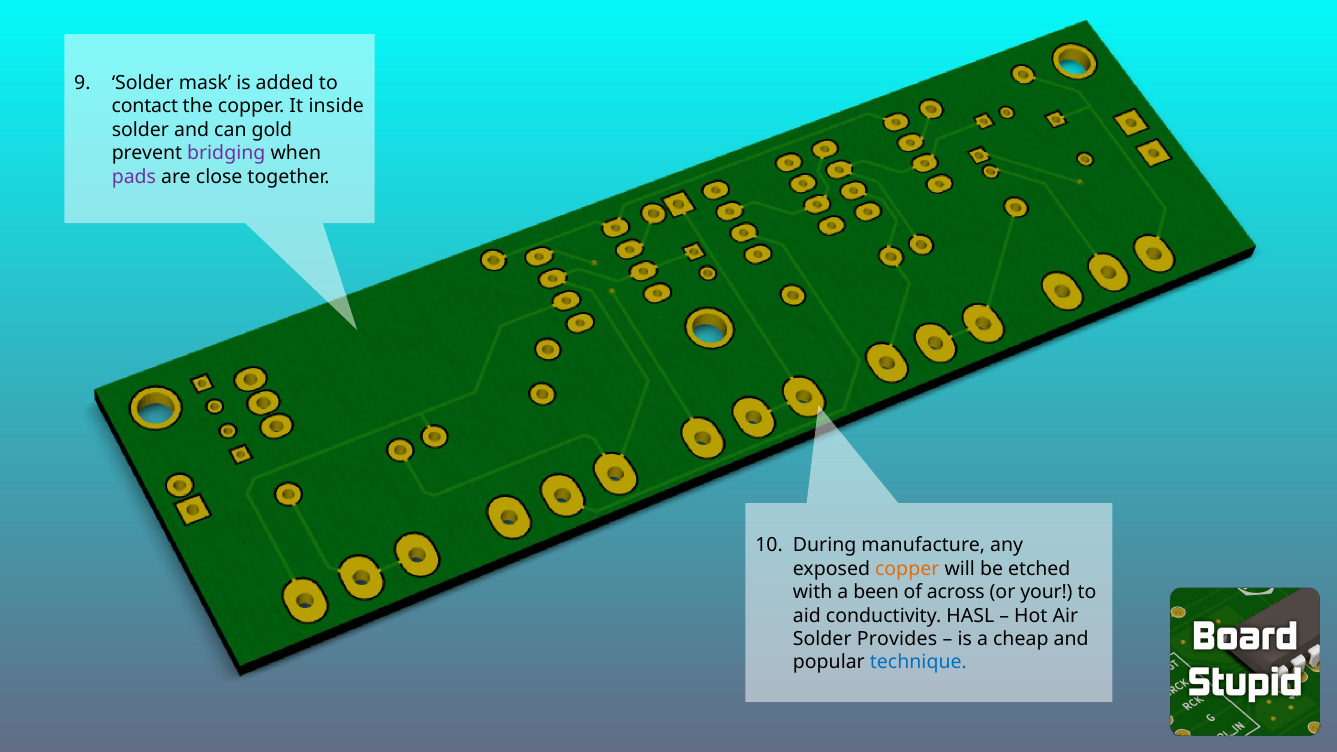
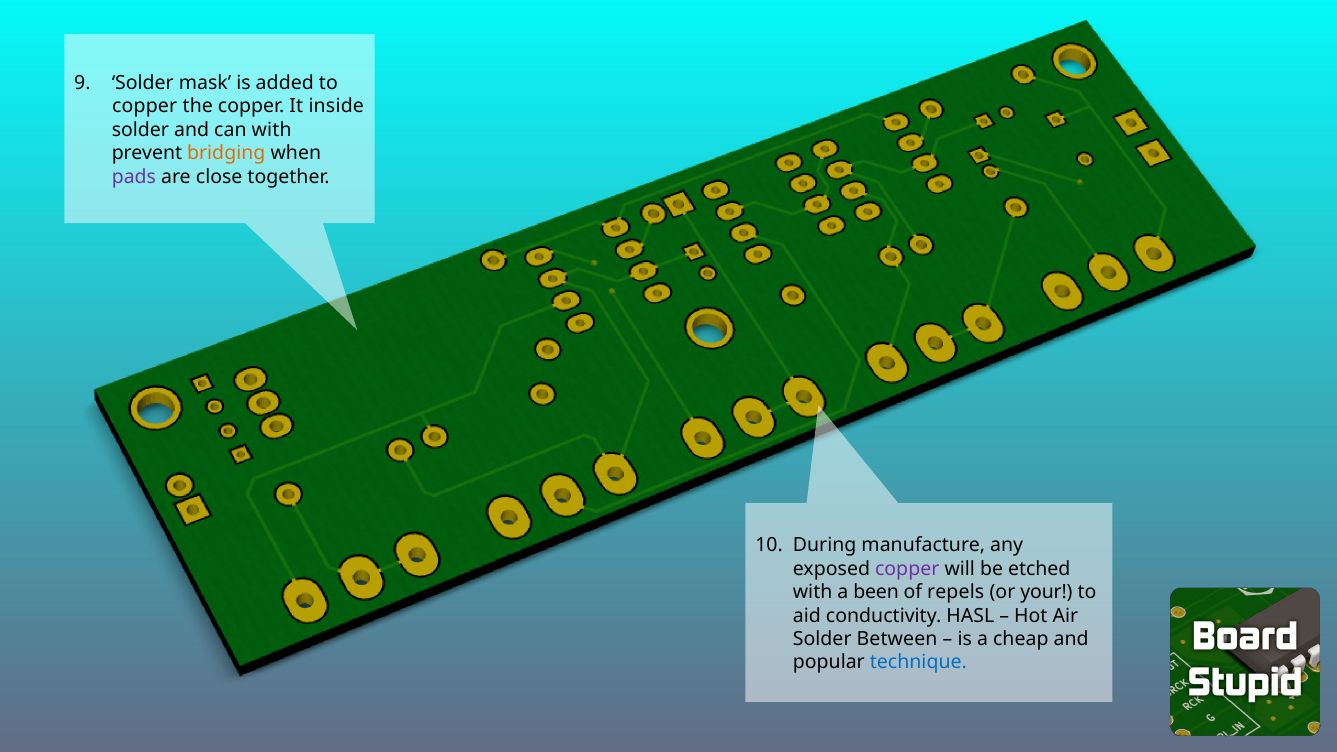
contact: contact -> copper (145, 107)
can gold: gold -> with (272, 130)
bridging colour: purple -> orange (226, 153)
copper colour: orange -> purple (907, 569)
across: across -> repels (956, 592)
Provides: Provides -> Between (897, 639)
